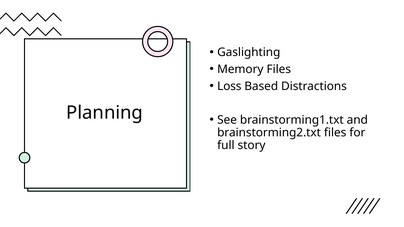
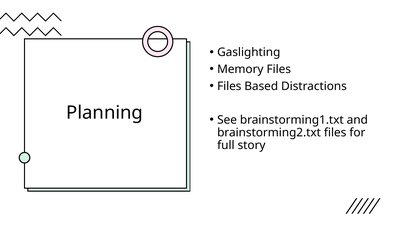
Loss: Loss -> Files (229, 86)
